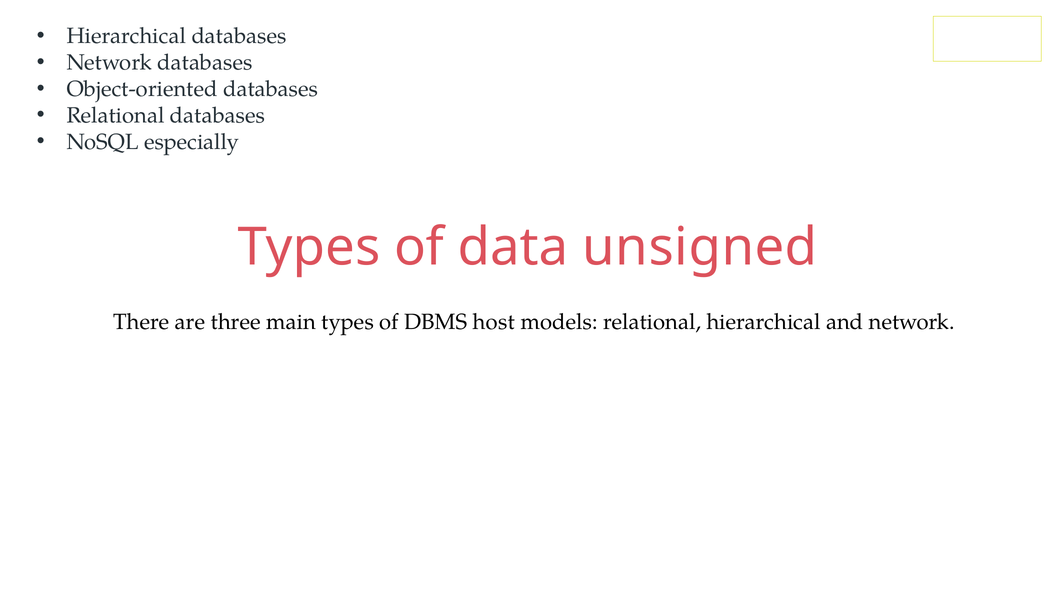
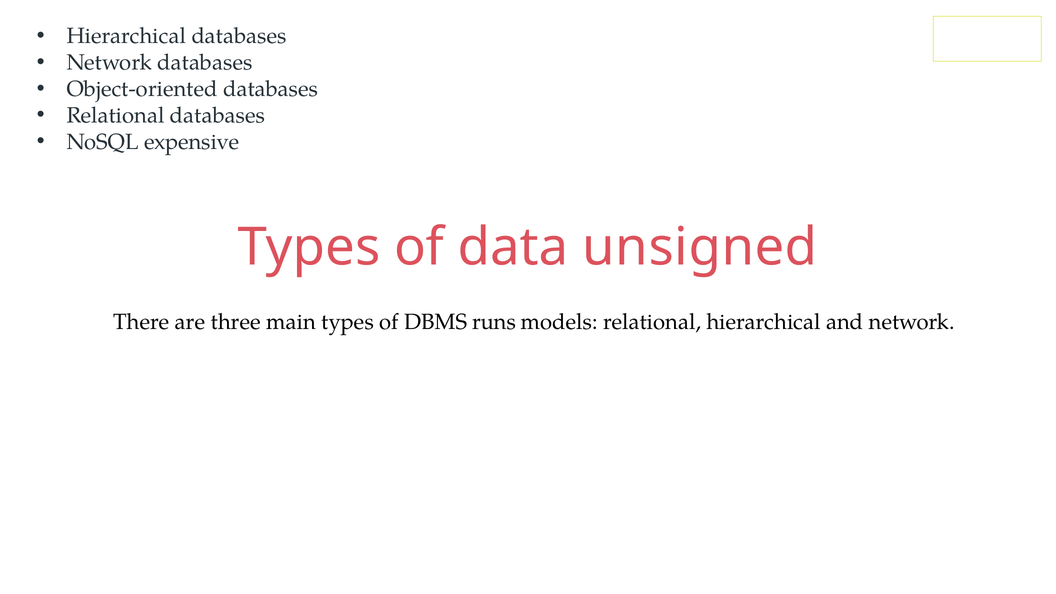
especially: especially -> expensive (192, 142)
host: host -> runs (494, 322)
